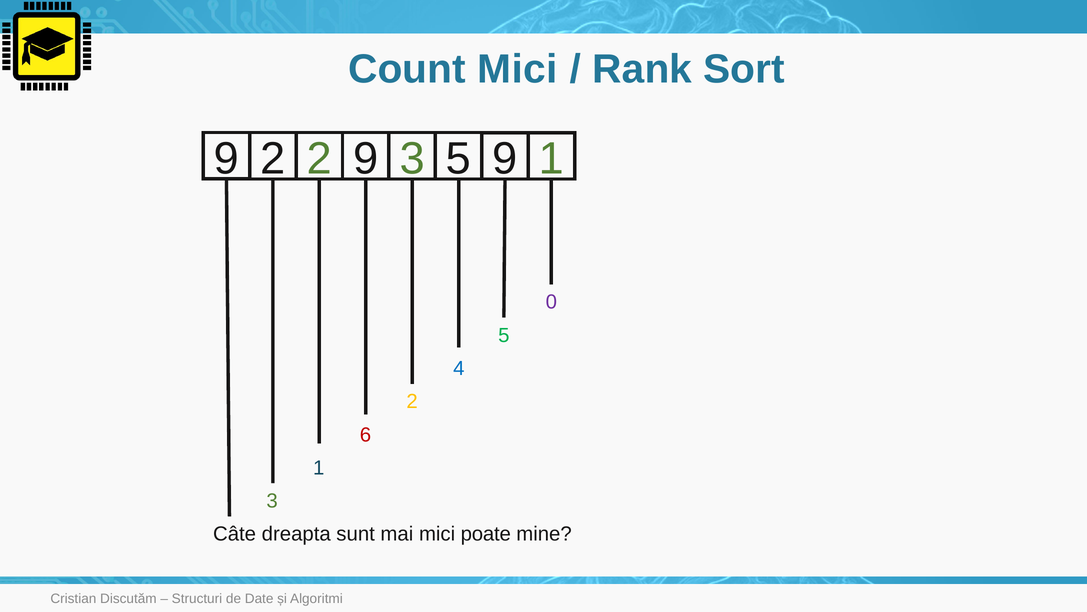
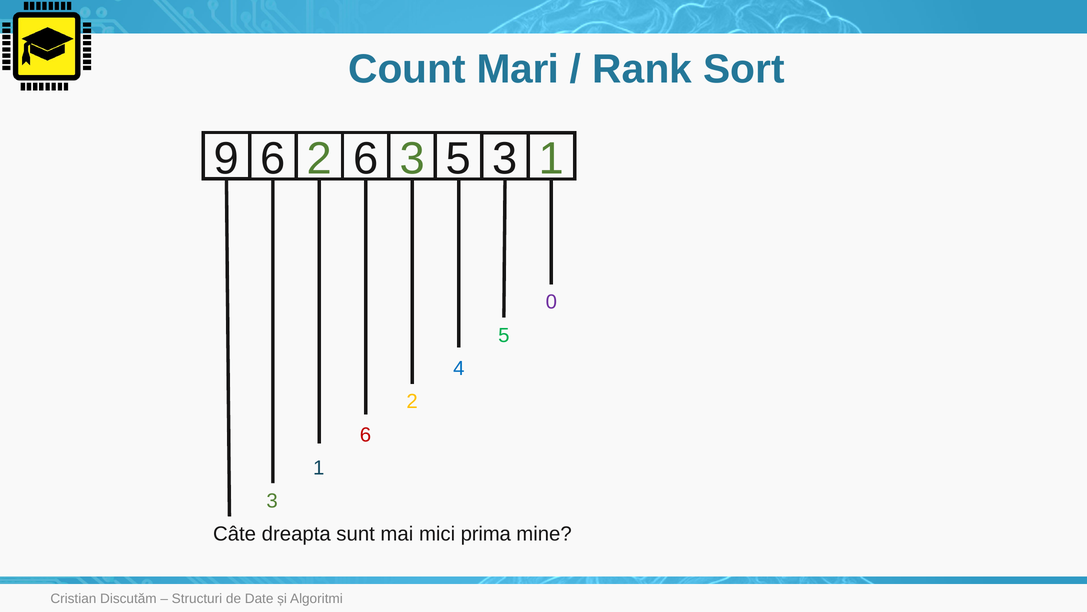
Count Mici: Mici -> Mari (518, 69)
9 2: 2 -> 6 (273, 159)
2 9: 9 -> 6 (366, 159)
5 9: 9 -> 3 (505, 159)
poate: poate -> prima (486, 534)
